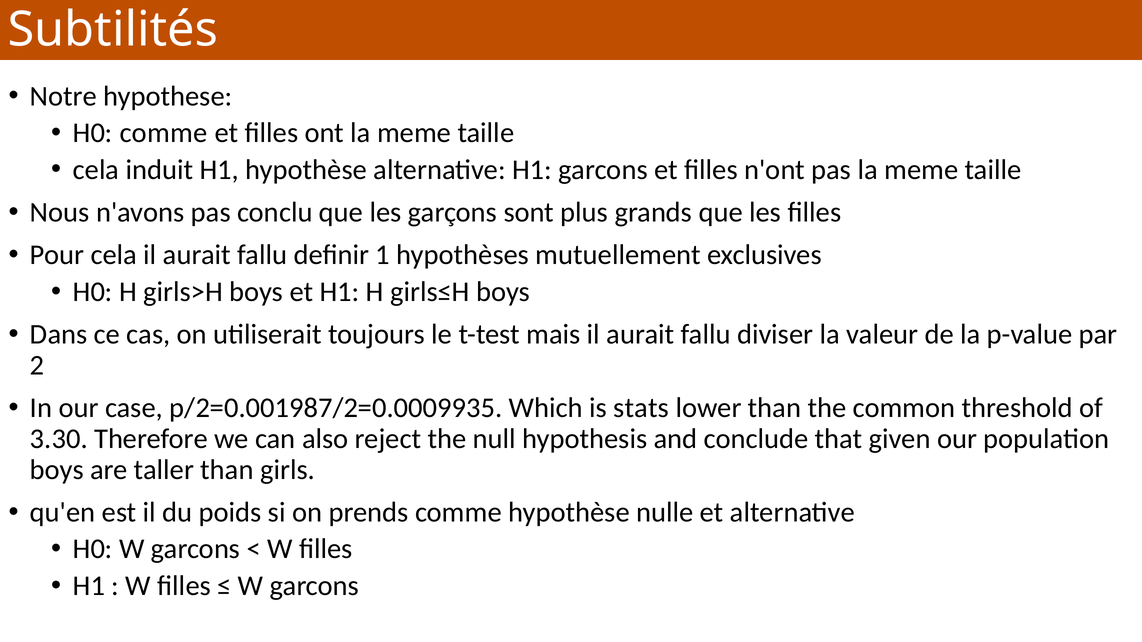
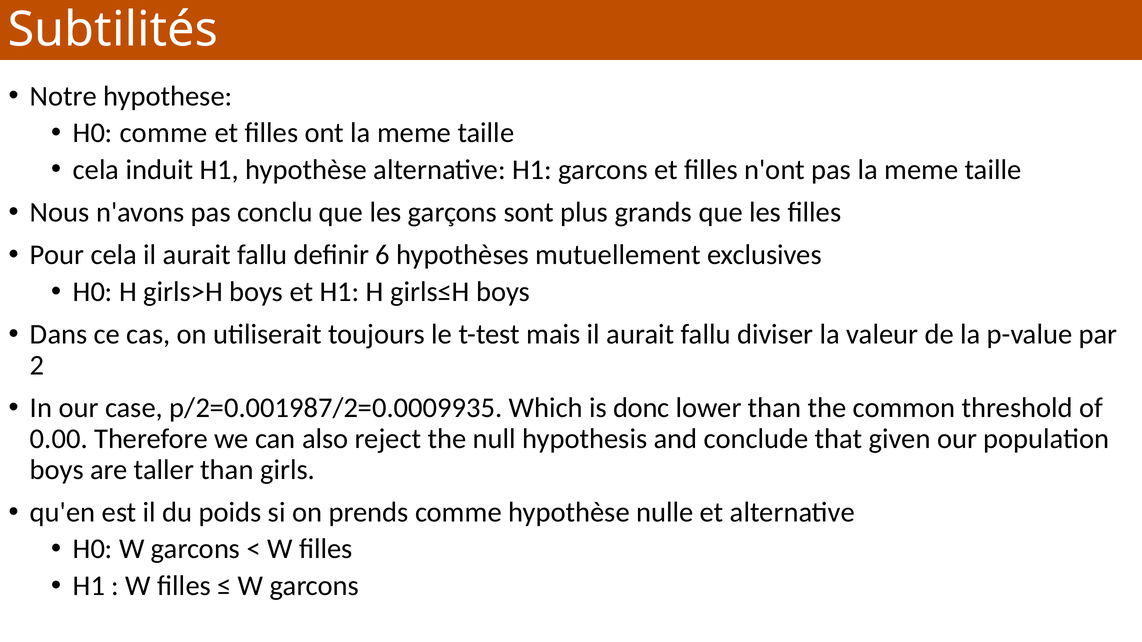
1: 1 -> 6 (383, 255)
stats: stats -> donc (641, 408)
3.30: 3.30 -> 0.00 (59, 439)
